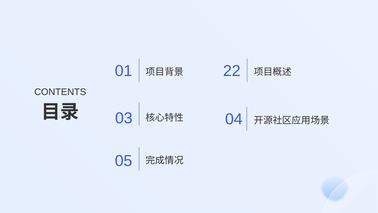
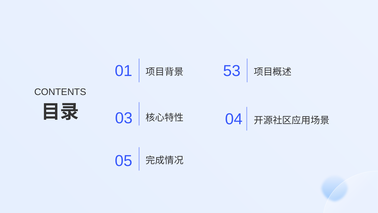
22: 22 -> 53 (232, 71)
